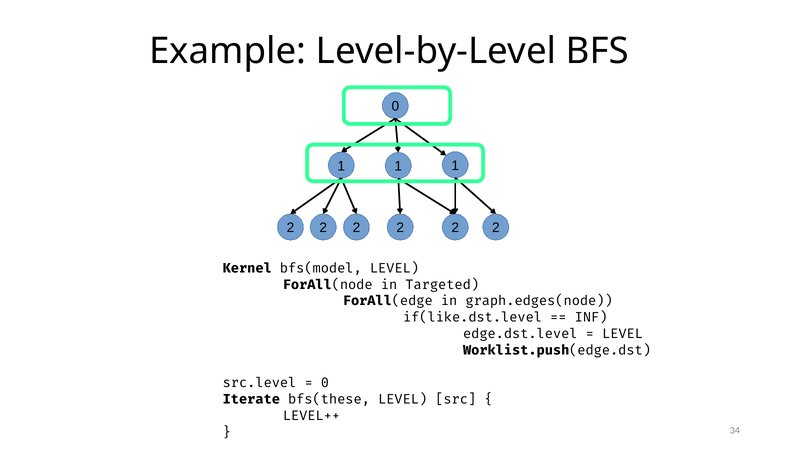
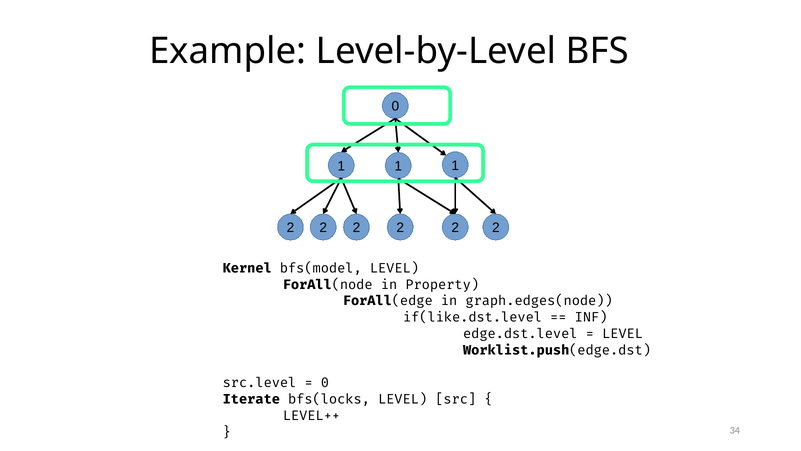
Targeted: Targeted -> Property (442, 284)
bfs(these: bfs(these -> bfs(locks (329, 399)
